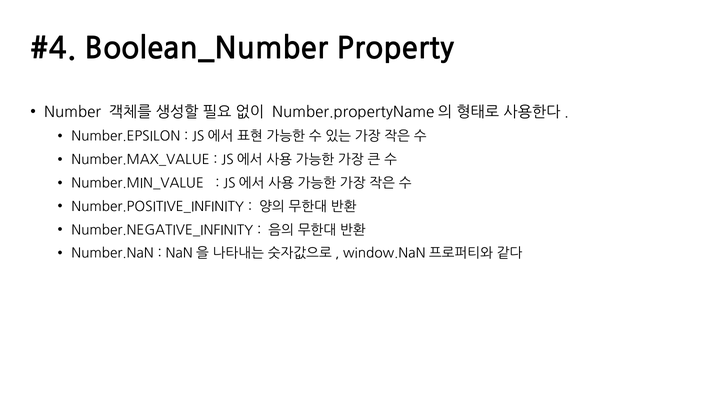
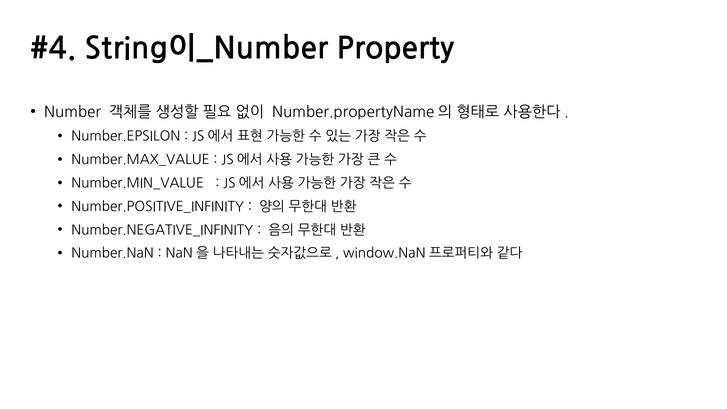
Boolean_Number: Boolean_Number -> String이_Number (206, 49)
